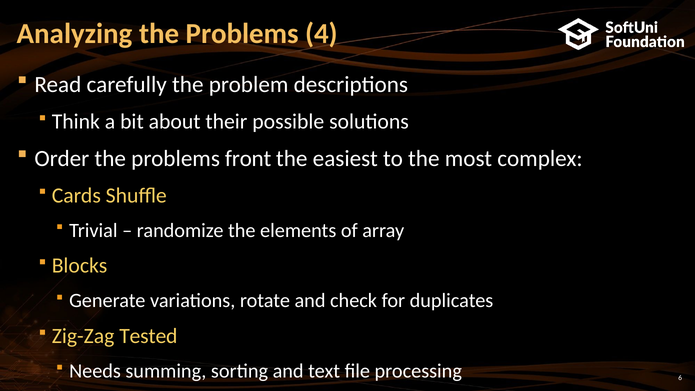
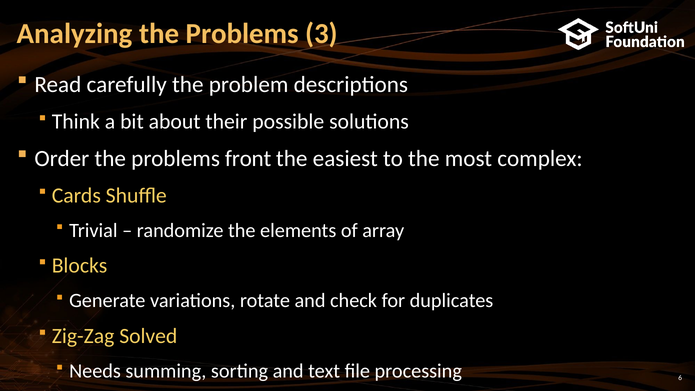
4: 4 -> 3 (322, 34)
Tested: Tested -> Solved (148, 336)
